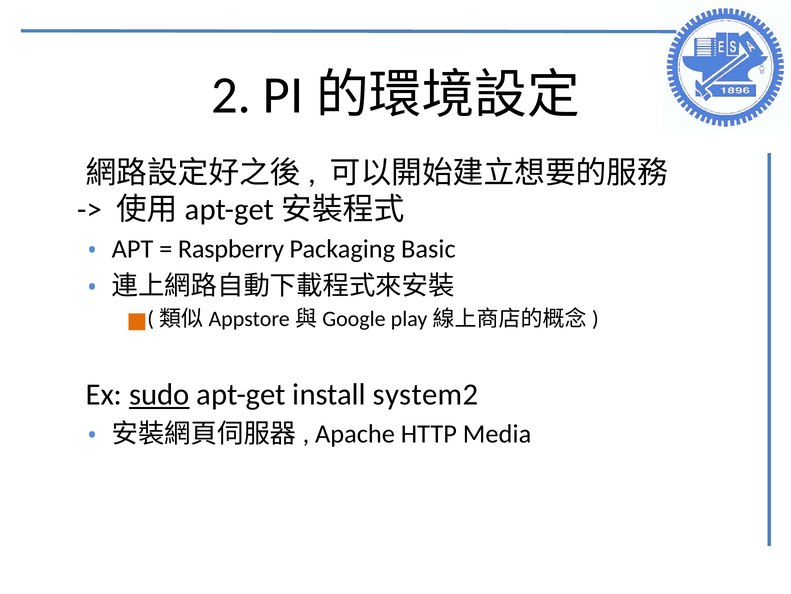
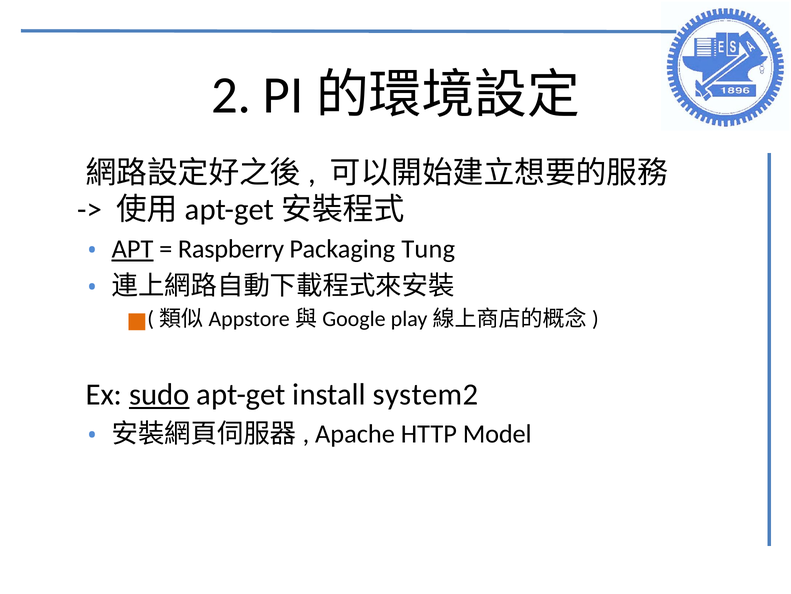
APT underline: none -> present (133, 249)
Basic: Basic -> Tung (428, 249)
Media: Media -> Model (497, 433)
